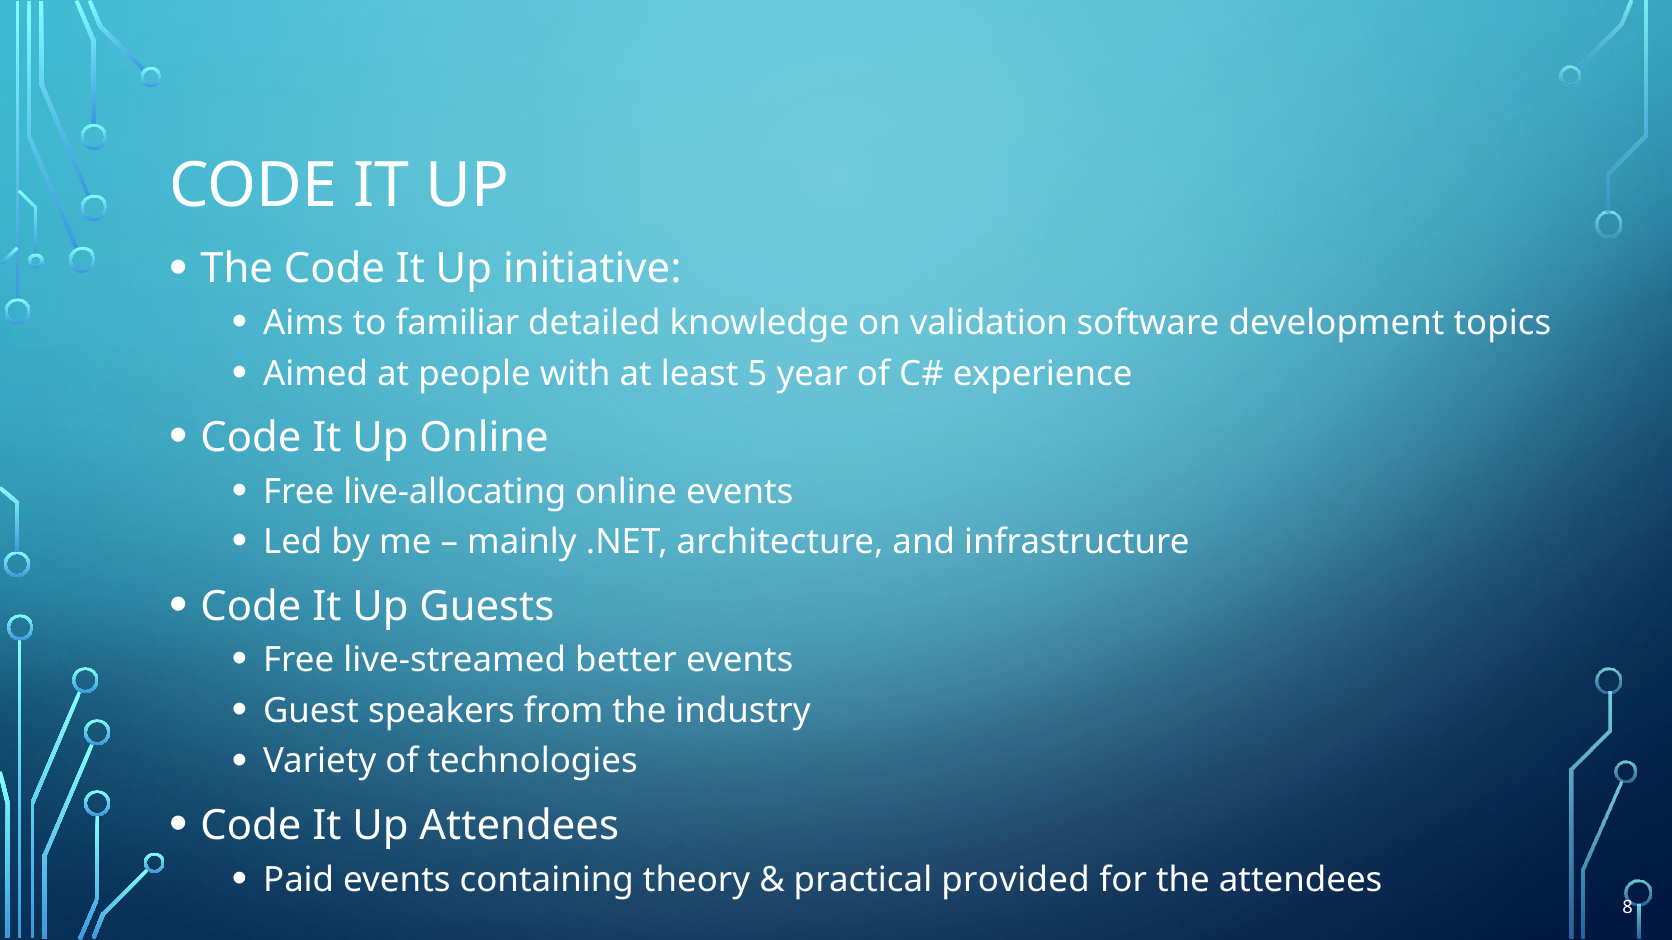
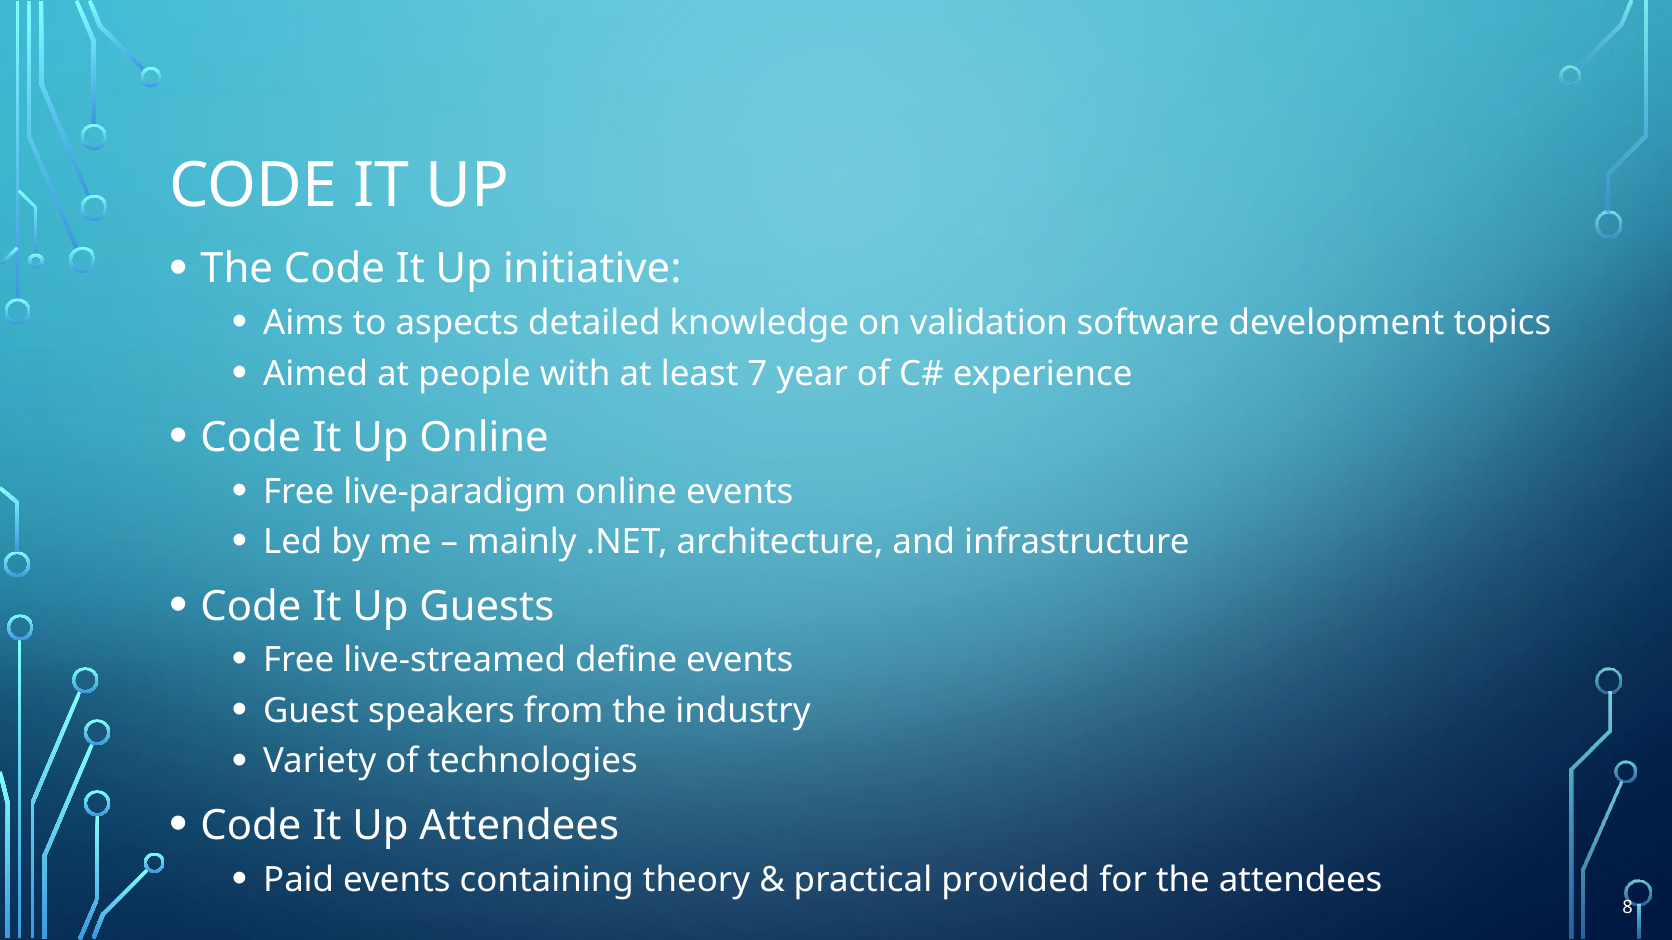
familiar: familiar -> aspects (457, 323)
5: 5 -> 7 (757, 374)
live-allocating: live-allocating -> live-paradigm (455, 492)
better: better -> define (626, 661)
